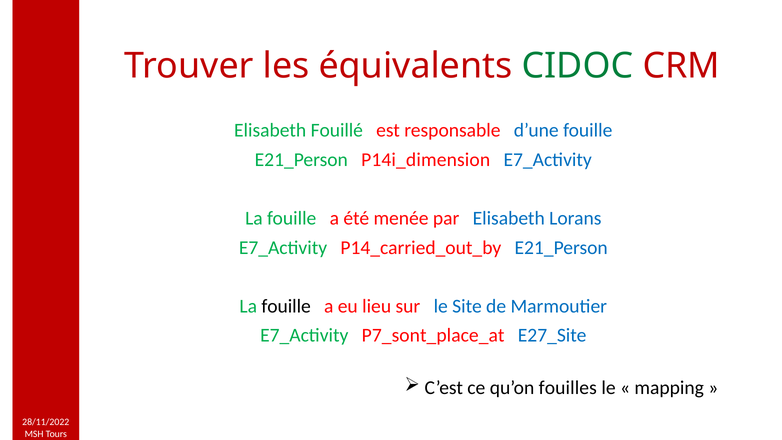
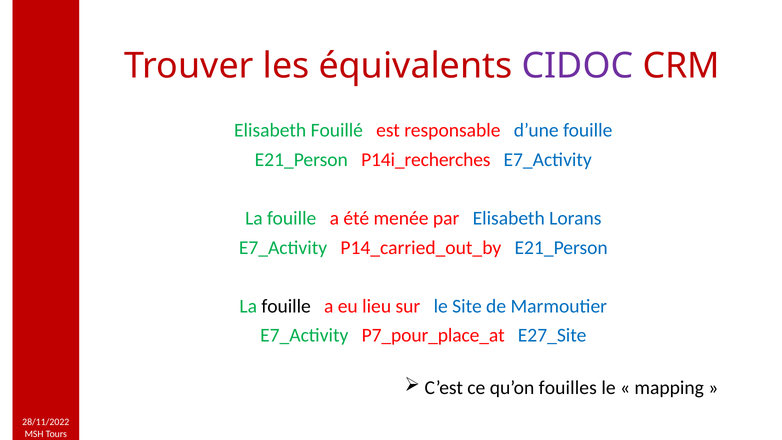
CIDOC colour: green -> purple (577, 66)
P14i_dimension: P14i_dimension -> P14i_recherches (426, 160)
P7_sont_place_at: P7_sont_place_at -> P7_pour_place_at (433, 335)
